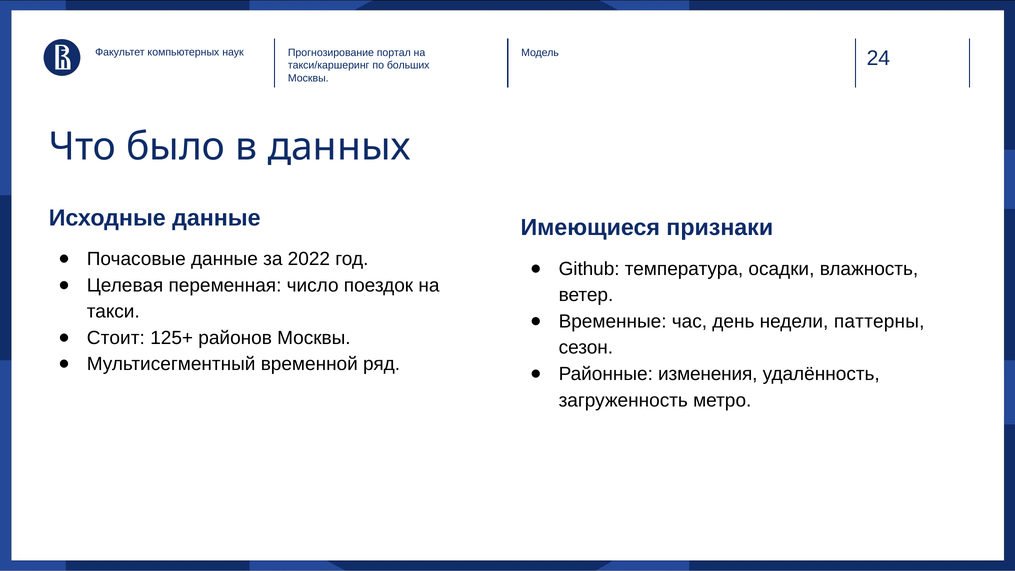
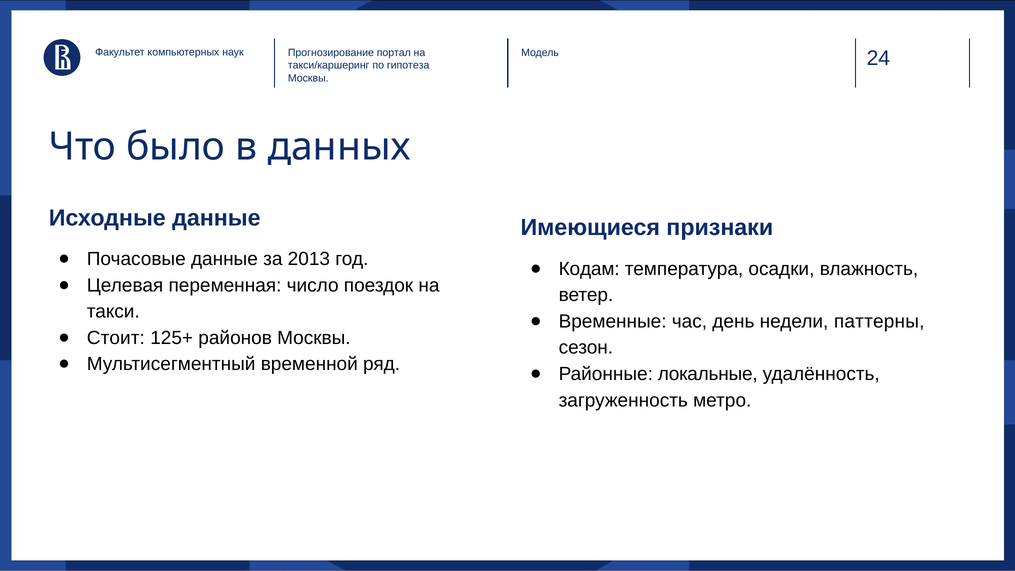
больших: больших -> гипотеза (408, 65)
2022: 2022 -> 2013 (309, 259)
Github: Github -> Кодам (589, 269)
изменения: изменения -> локальные (708, 374)
